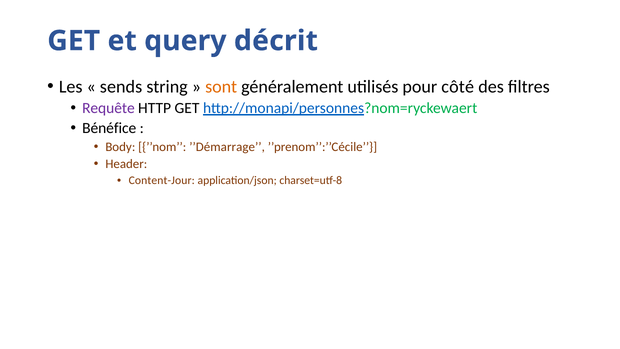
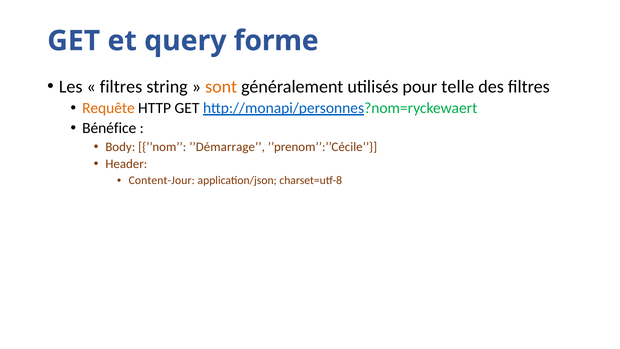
décrit: décrit -> forme (276, 41)
sends: sends -> filtres (121, 87)
côté: côté -> telle (458, 87)
Requête colour: purple -> orange (108, 108)
